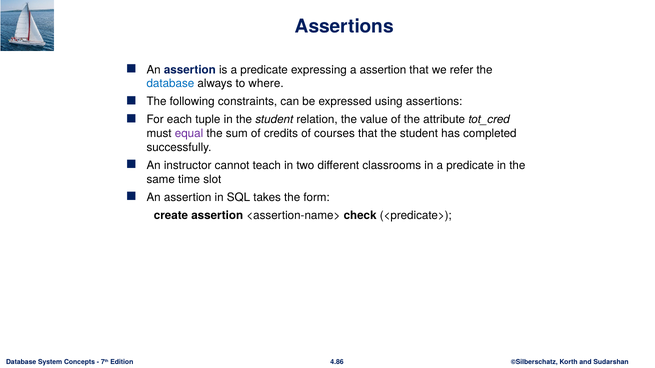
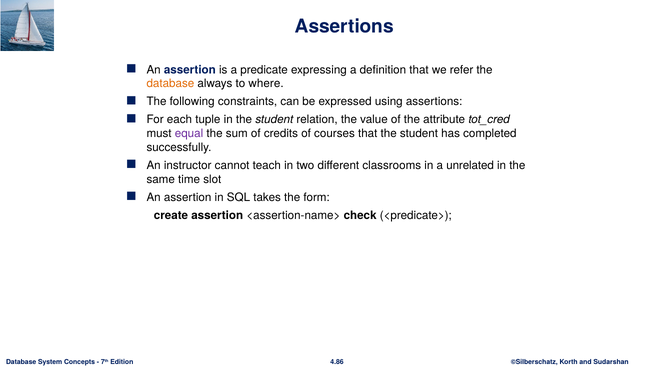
a assertion: assertion -> definition (383, 70)
database colour: blue -> orange (170, 84)
in a predicate: predicate -> unrelated (470, 166)
